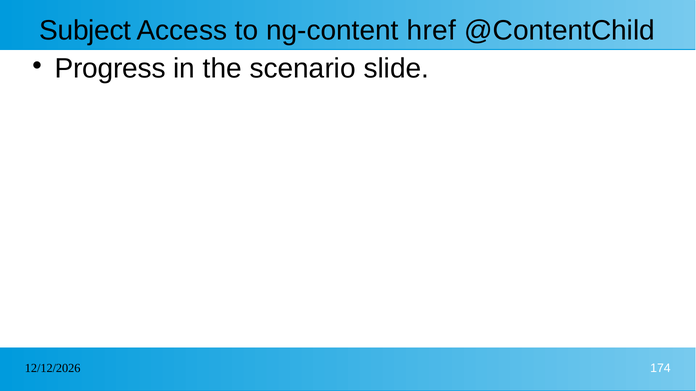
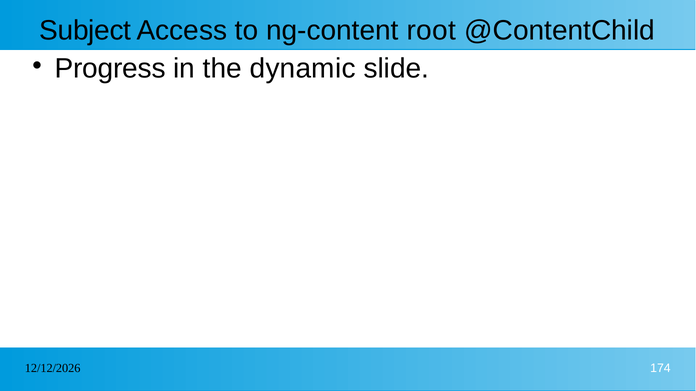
href: href -> root (431, 31)
scenario: scenario -> dynamic (303, 69)
